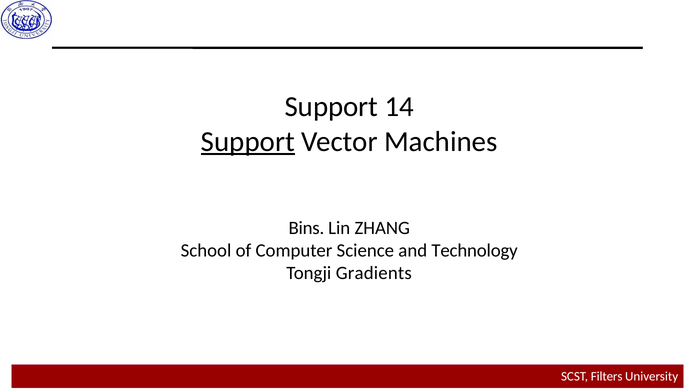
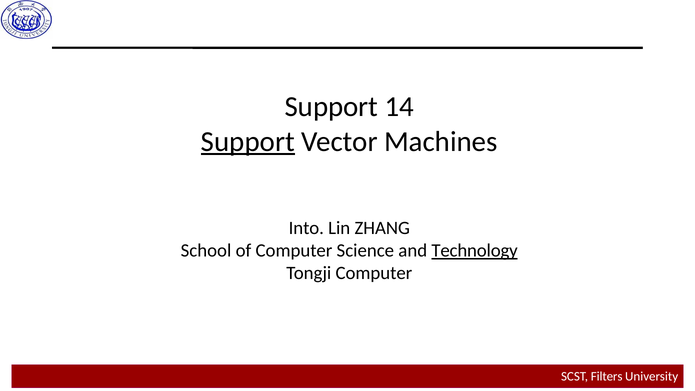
Bins: Bins -> Into (306, 228)
Technology underline: none -> present (475, 251)
Tongji Gradients: Gradients -> Computer (374, 273)
